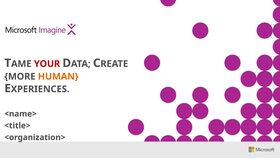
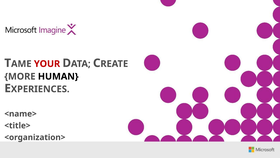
HUMAN colour: orange -> black (58, 76)
